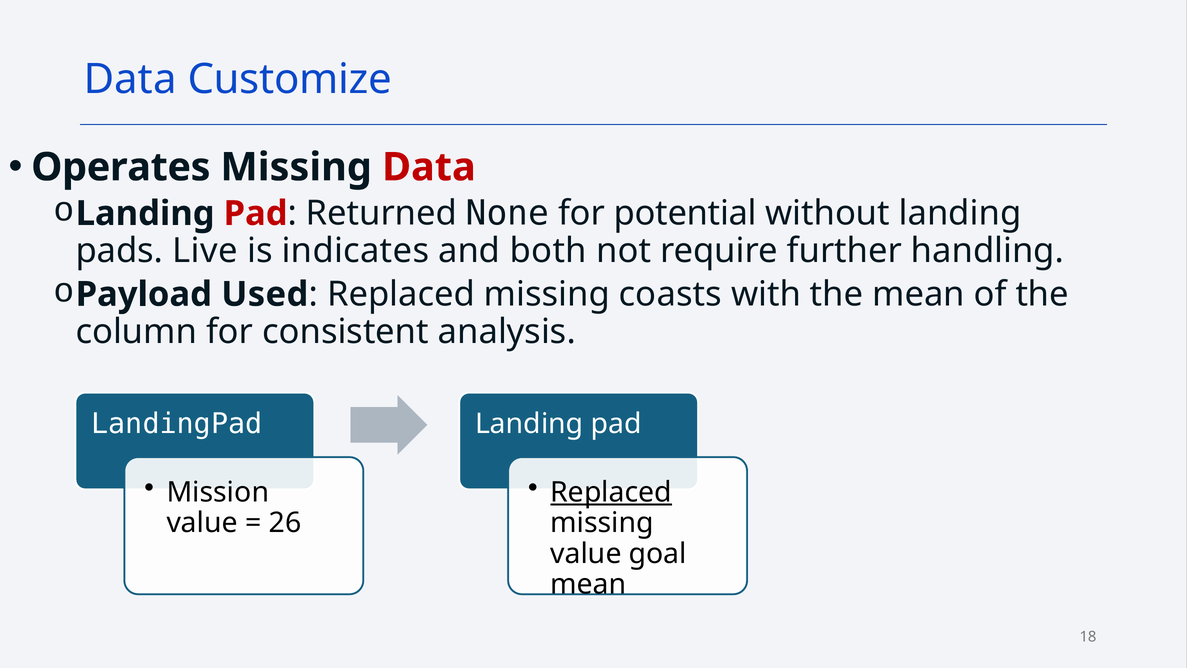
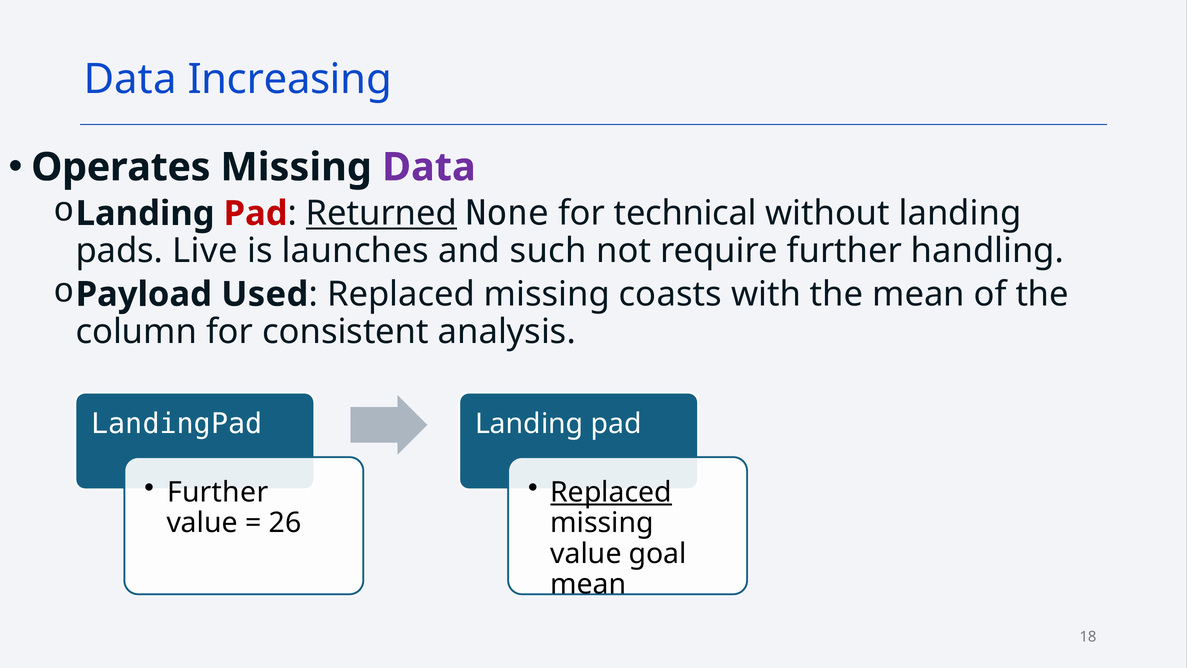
Customize: Customize -> Increasing (290, 79)
Data colour: red -> purple (429, 167)
Returned underline: none -> present (381, 213)
potential: potential -> technical (685, 213)
indicates: indicates -> launches (355, 251)
both: both -> such (548, 251)
Mission: Mission -> Further (218, 492)
